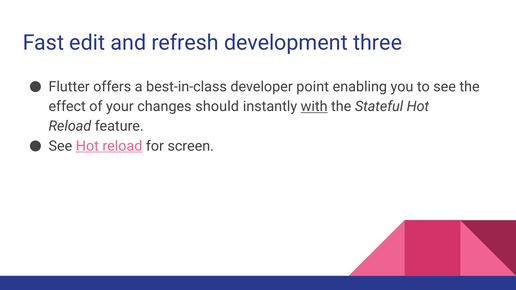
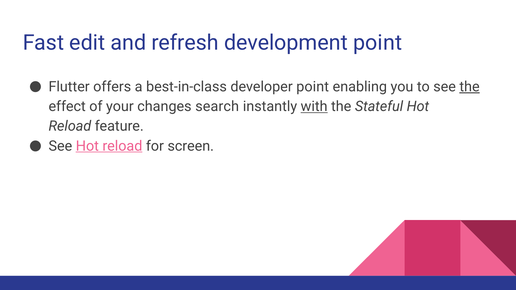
development three: three -> point (378, 43)
the underline: none -> present (470, 87)
should: should -> search (217, 107)
